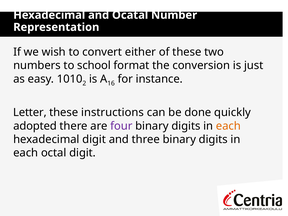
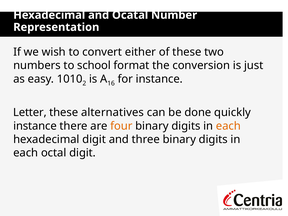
instructions: instructions -> alternatives (112, 112)
adopted: adopted -> instance (35, 126)
four colour: purple -> orange (121, 126)
